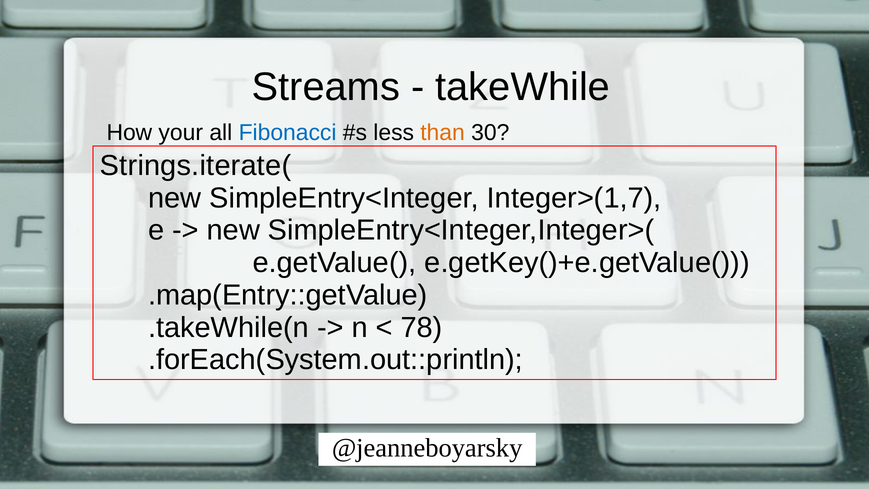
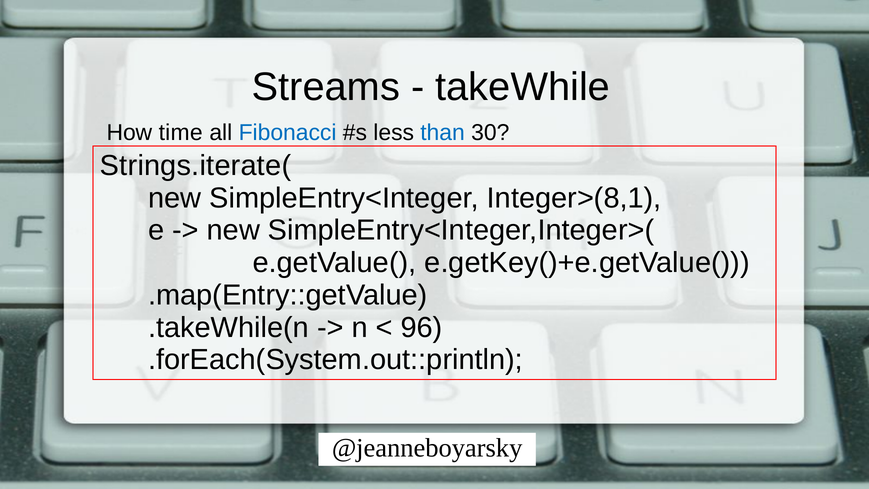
your: your -> time (181, 133)
than colour: orange -> blue (443, 133)
Integer>(1,7: Integer>(1,7 -> Integer>(8,1 (574, 198)
78: 78 -> 96 (422, 327)
